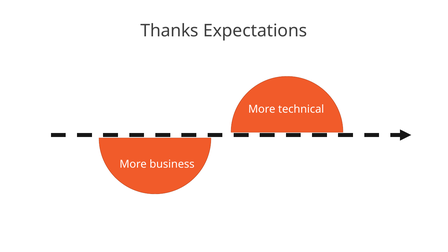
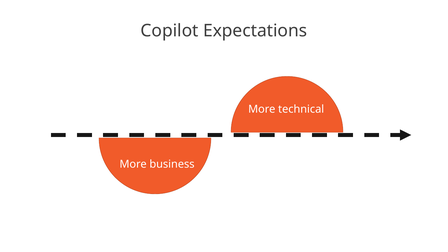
Thanks: Thanks -> Copilot (170, 31)
